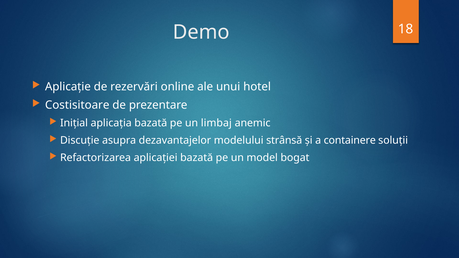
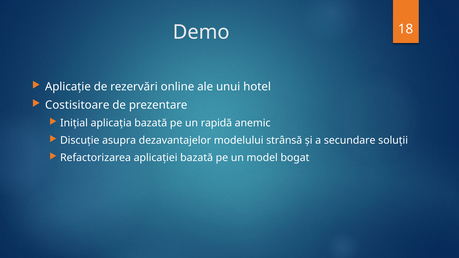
limbaj: limbaj -> rapidă (216, 123)
containere: containere -> secundare (350, 141)
